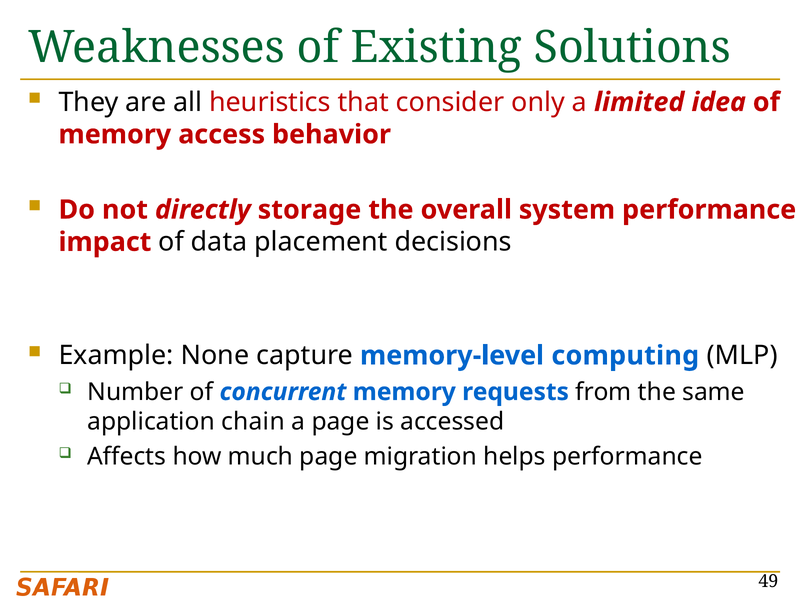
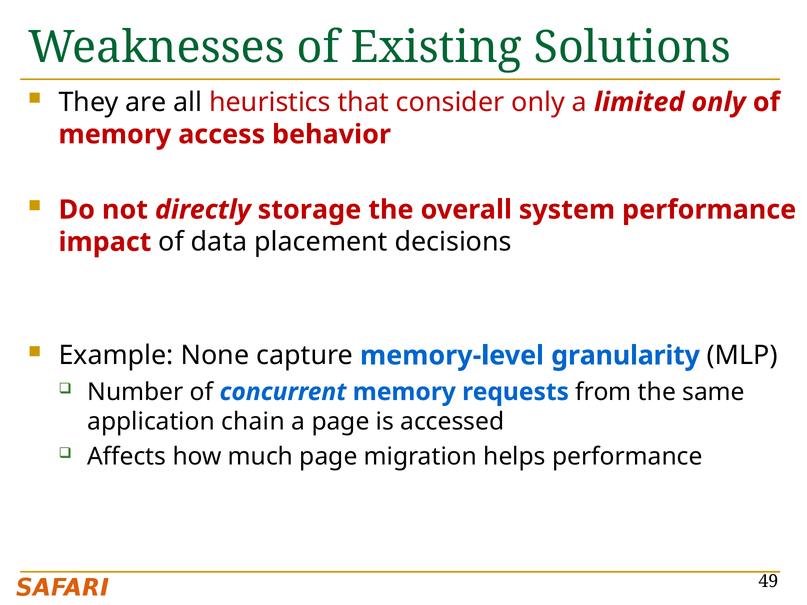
limited idea: idea -> only (719, 102)
computing: computing -> granularity (626, 356)
